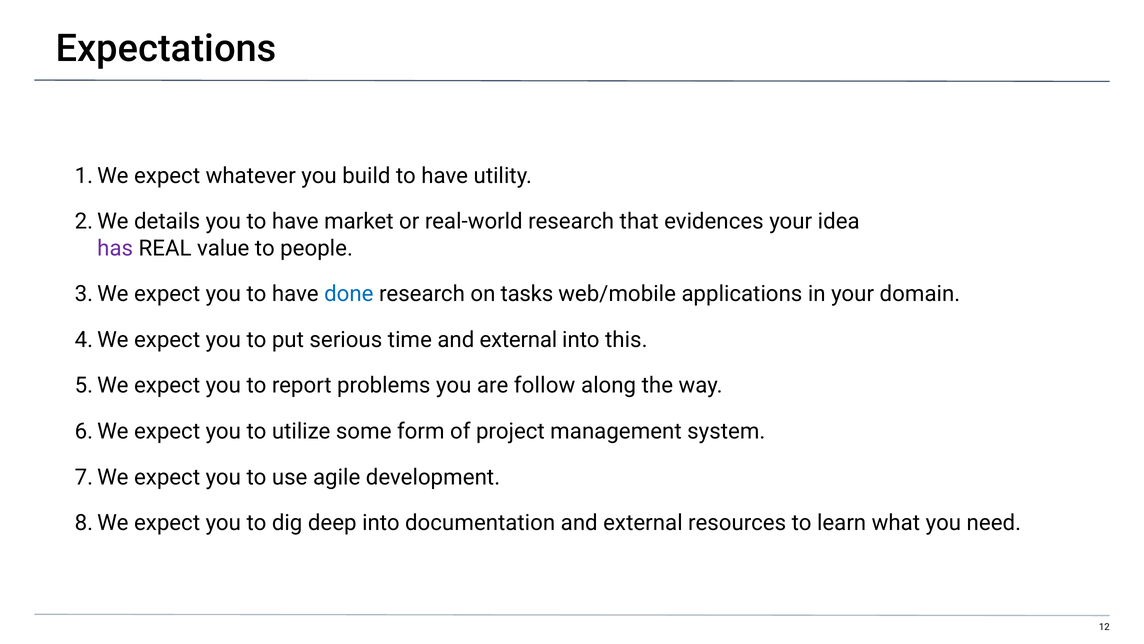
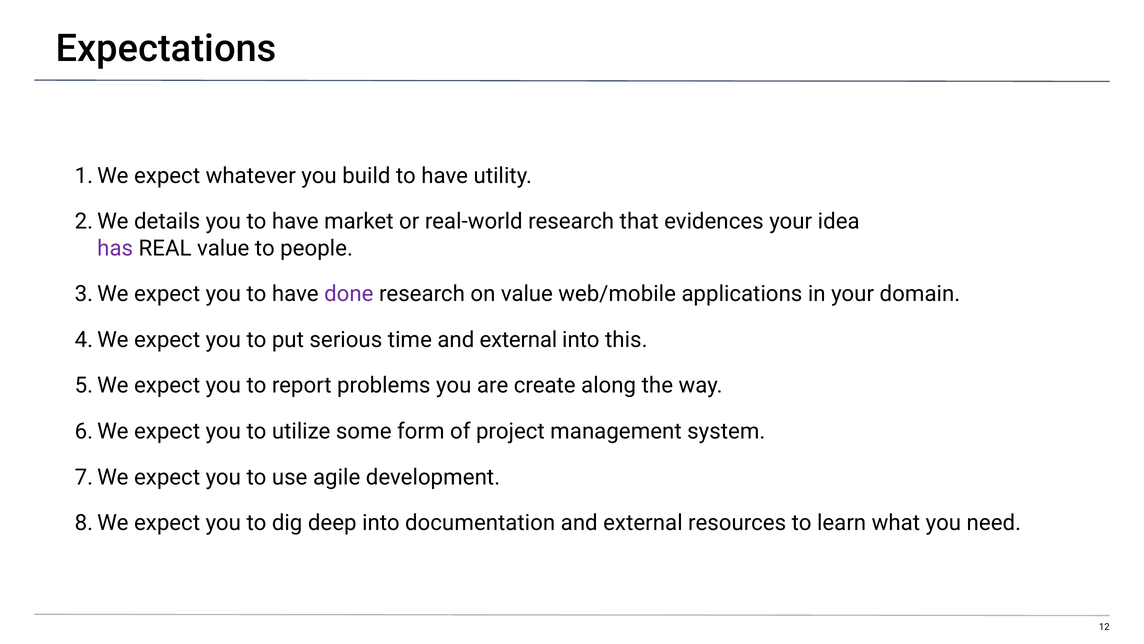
done colour: blue -> purple (349, 294)
on tasks: tasks -> value (527, 294)
follow: follow -> create (545, 385)
